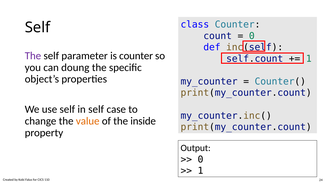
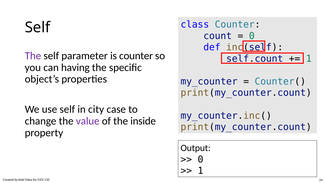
doung: doung -> having (75, 67)
in self: self -> city (96, 109)
value colour: orange -> purple (88, 121)
